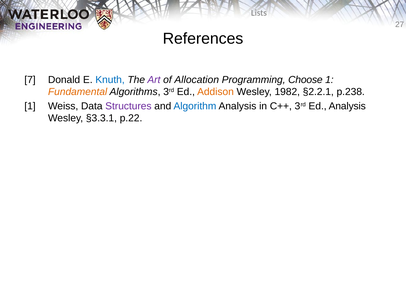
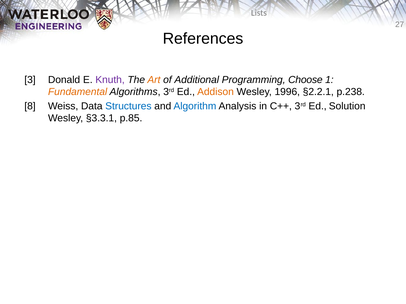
7: 7 -> 3 (30, 80)
Knuth colour: blue -> purple (110, 80)
Art colour: purple -> orange (154, 80)
Allocation: Allocation -> Additional (197, 80)
1982: 1982 -> 1996 (287, 92)
1: 1 -> 8 (30, 106)
Structures colour: purple -> blue (128, 106)
Ed Analysis: Analysis -> Solution (347, 106)
p.22: p.22 -> p.85 (131, 118)
